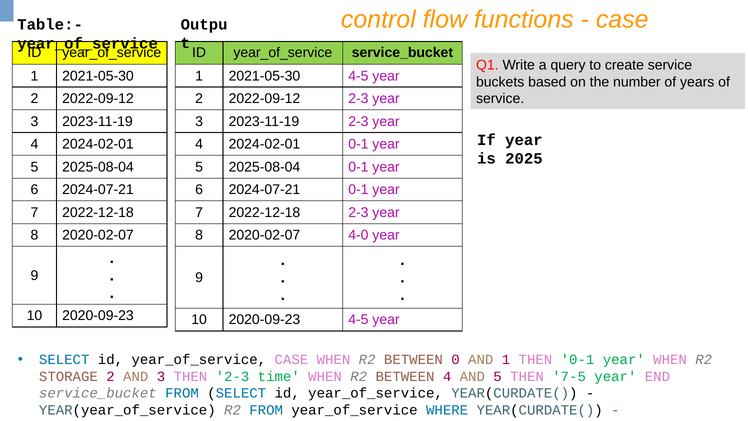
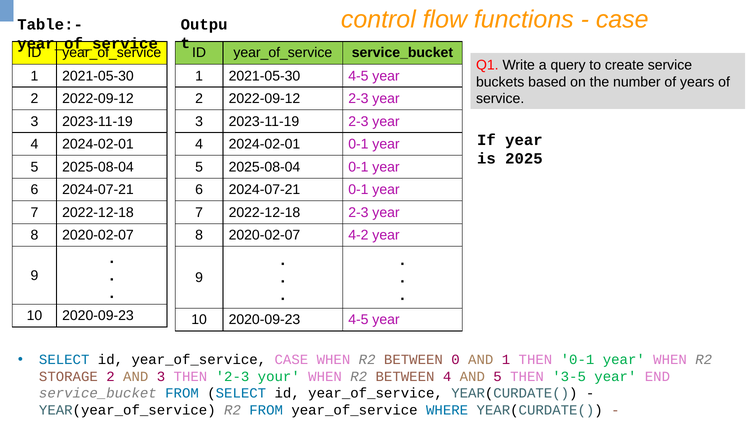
4-0: 4-0 -> 4-2 (358, 235)
time: time -> your (279, 376)
7-5: 7-5 -> 3-5 (569, 376)
